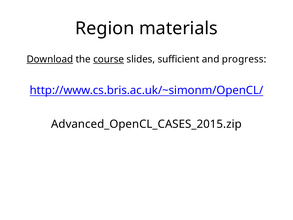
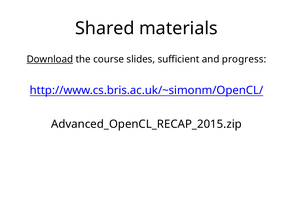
Region: Region -> Shared (105, 28)
course underline: present -> none (109, 59)
Advanced_OpenCL_CASES_2015.zip: Advanced_OpenCL_CASES_2015.zip -> Advanced_OpenCL_RECAP_2015.zip (146, 124)
